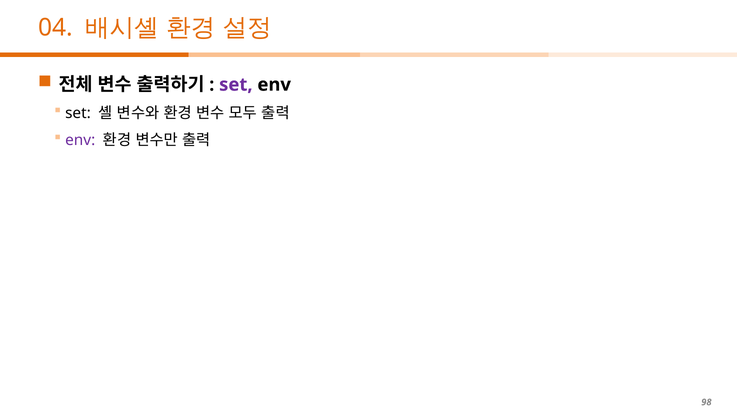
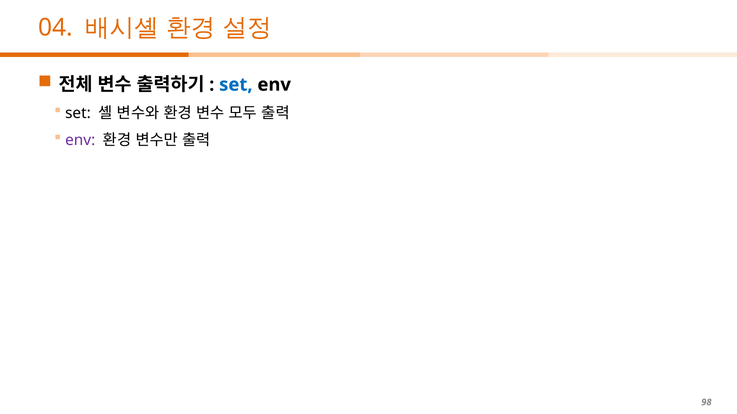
set colour: purple -> blue (236, 85)
